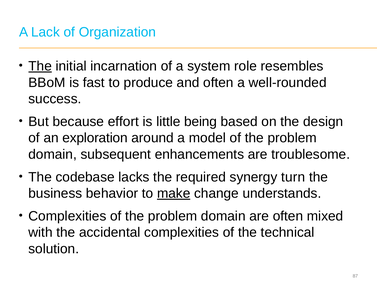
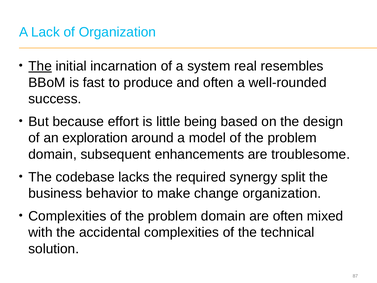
role: role -> real (246, 66)
turn: turn -> split (293, 177)
make underline: present -> none (174, 193)
change understands: understands -> organization (282, 193)
